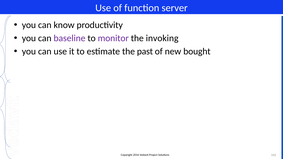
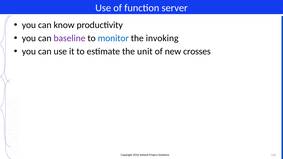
monitor colour: purple -> blue (113, 38)
past: past -> unit (145, 51)
bought: bought -> crosses (197, 51)
